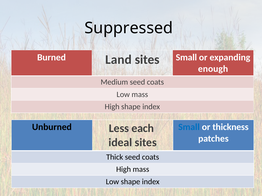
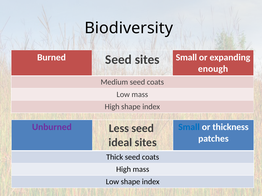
Suppressed: Suppressed -> Biodiversity (129, 28)
Burned Land: Land -> Seed (118, 60)
Unburned colour: black -> purple (52, 127)
Less each: each -> seed (143, 129)
